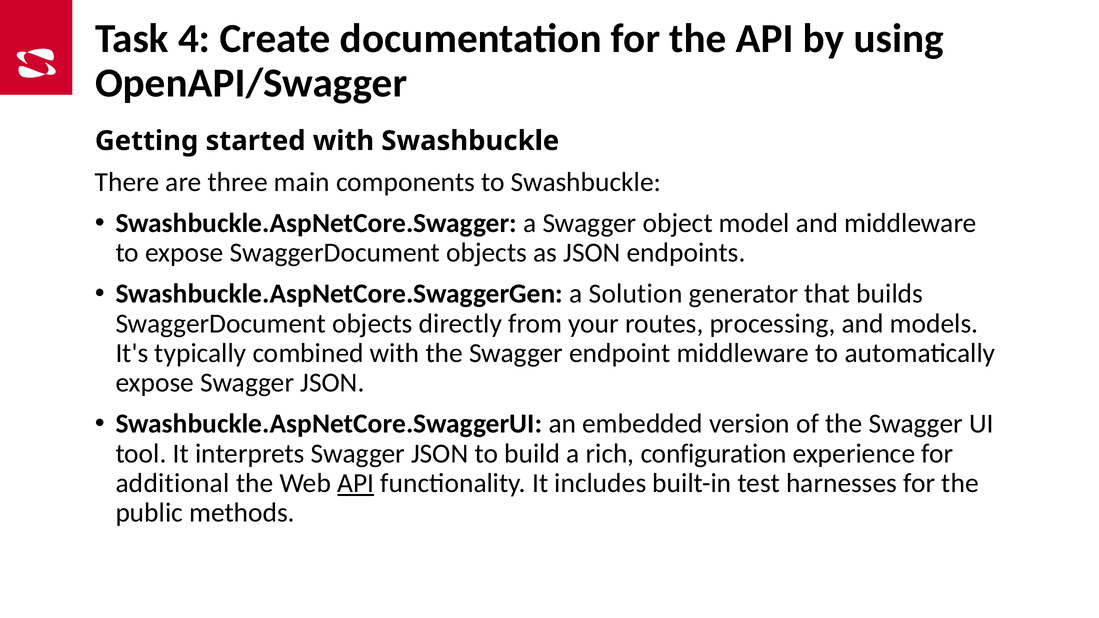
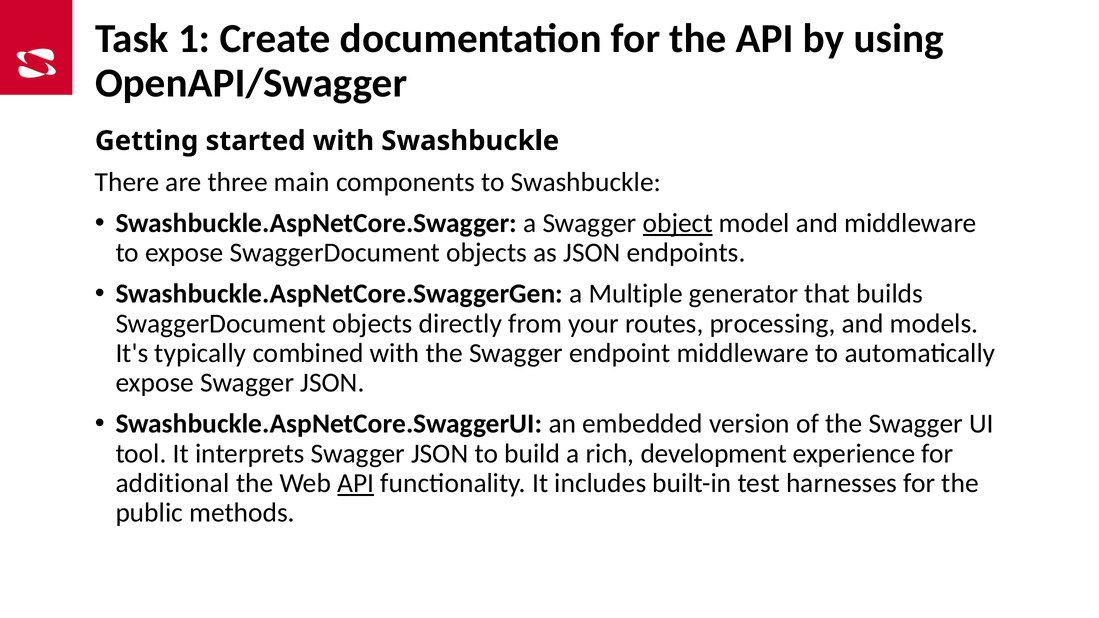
4: 4 -> 1 (194, 39)
object underline: none -> present (678, 223)
Solution: Solution -> Multiple (636, 294)
configuration: configuration -> development (714, 454)
